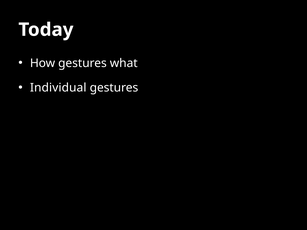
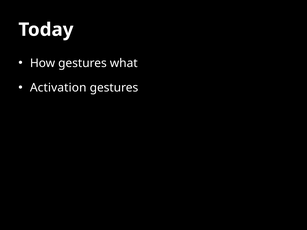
Individual: Individual -> Activation (58, 88)
